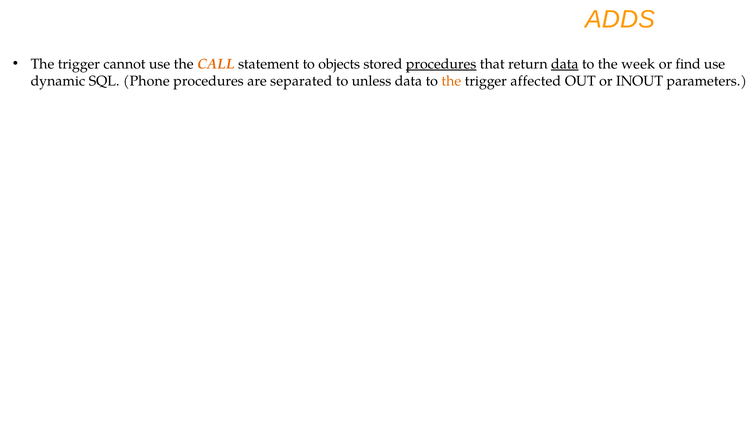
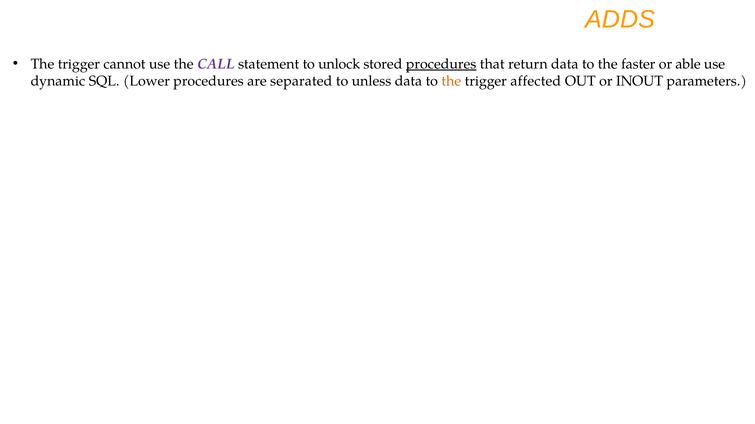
CALL colour: orange -> purple (216, 64)
objects: objects -> unlock (339, 64)
data underline: present -> none (565, 64)
week: week -> faster (638, 64)
find: find -> able (688, 64)
Phone: Phone -> Lower (146, 81)
